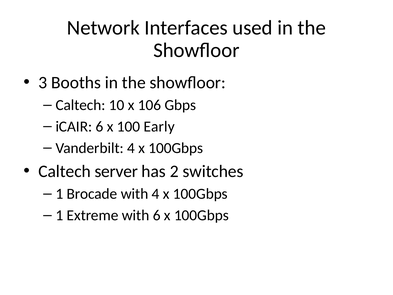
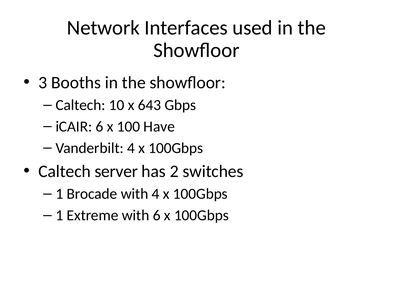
106: 106 -> 643 (150, 105)
Early: Early -> Have (159, 126)
